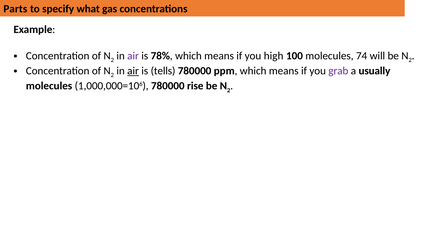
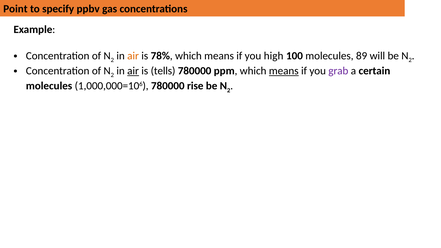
Parts: Parts -> Point (15, 9)
what: what -> ppbv (88, 9)
air colour: purple -> orange (133, 56)
74: 74 -> 89 (362, 56)
means underline: none -> present (284, 71)
usually: usually -> certain (374, 71)
